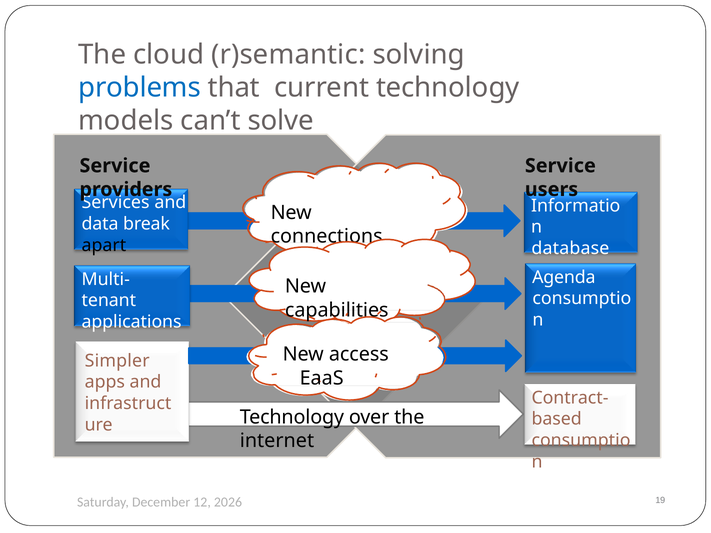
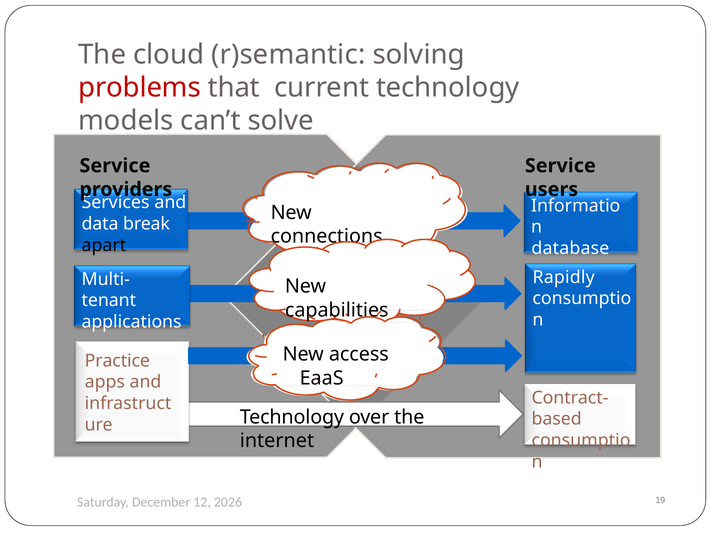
problems colour: blue -> red (140, 88)
Agenda: Agenda -> Rapidly (564, 277)
Simpler: Simpler -> Practice (117, 361)
